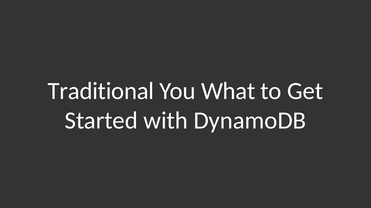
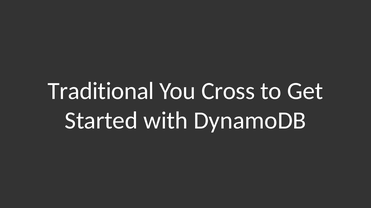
What: What -> Cross (228, 91)
